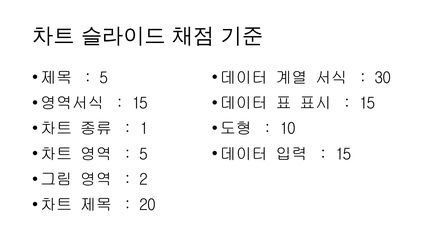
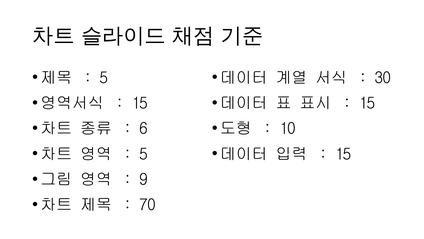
1: 1 -> 6 (143, 128)
2: 2 -> 9 (143, 179)
20: 20 -> 70 (147, 205)
